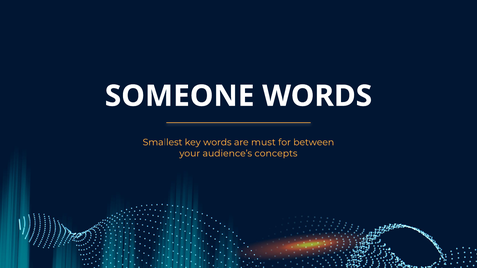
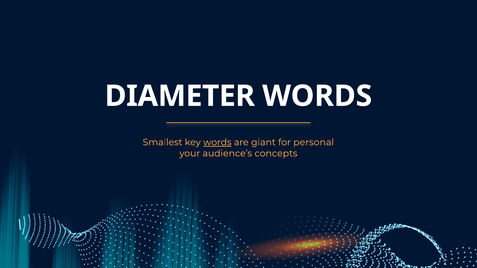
SOMEONE: SOMEONE -> DIAMETER (180, 96)
words underline: none -> present (217, 142)
must: must -> giant (263, 142)
between: between -> personal (314, 142)
